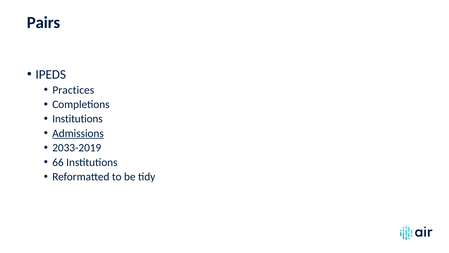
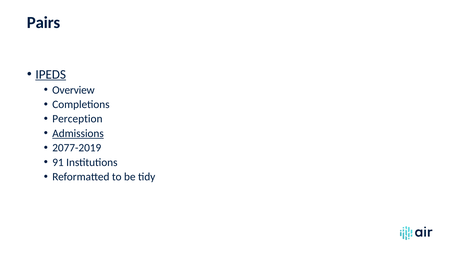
IPEDS underline: none -> present (51, 74)
Practices: Practices -> Overview (73, 90)
Institutions: Institutions -> Perception (77, 119)
2033-2019: 2033-2019 -> 2077-2019 (77, 148)
66: 66 -> 91 (58, 162)
